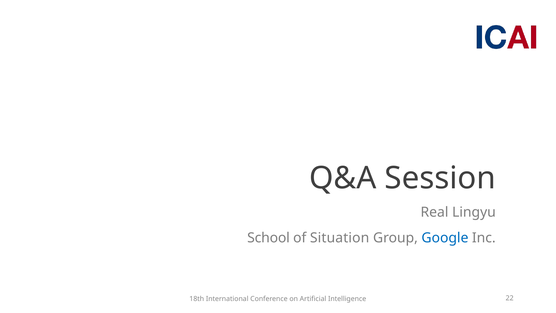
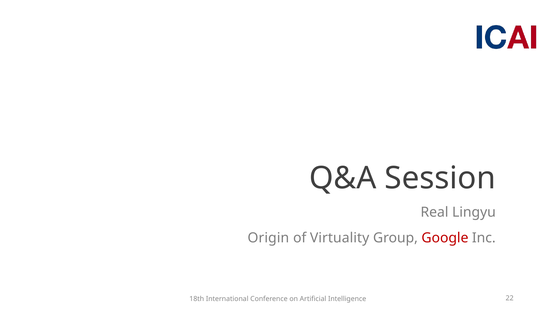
School: School -> Origin (268, 238)
Situation: Situation -> Virtuality (340, 238)
Google colour: blue -> red (445, 238)
